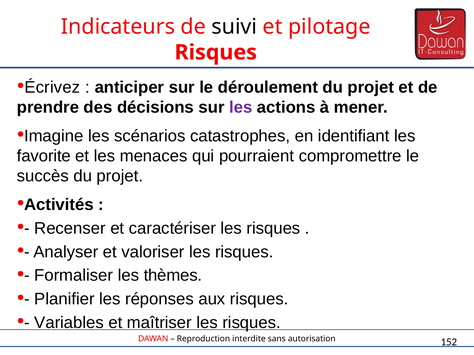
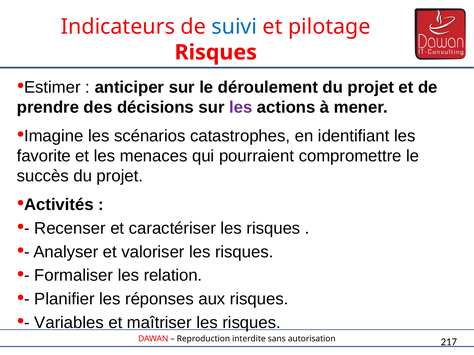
suivi colour: black -> blue (234, 27)
Écrivez: Écrivez -> Estimer (52, 87)
thèmes: thèmes -> relation (173, 276)
152: 152 -> 217 (449, 342)
